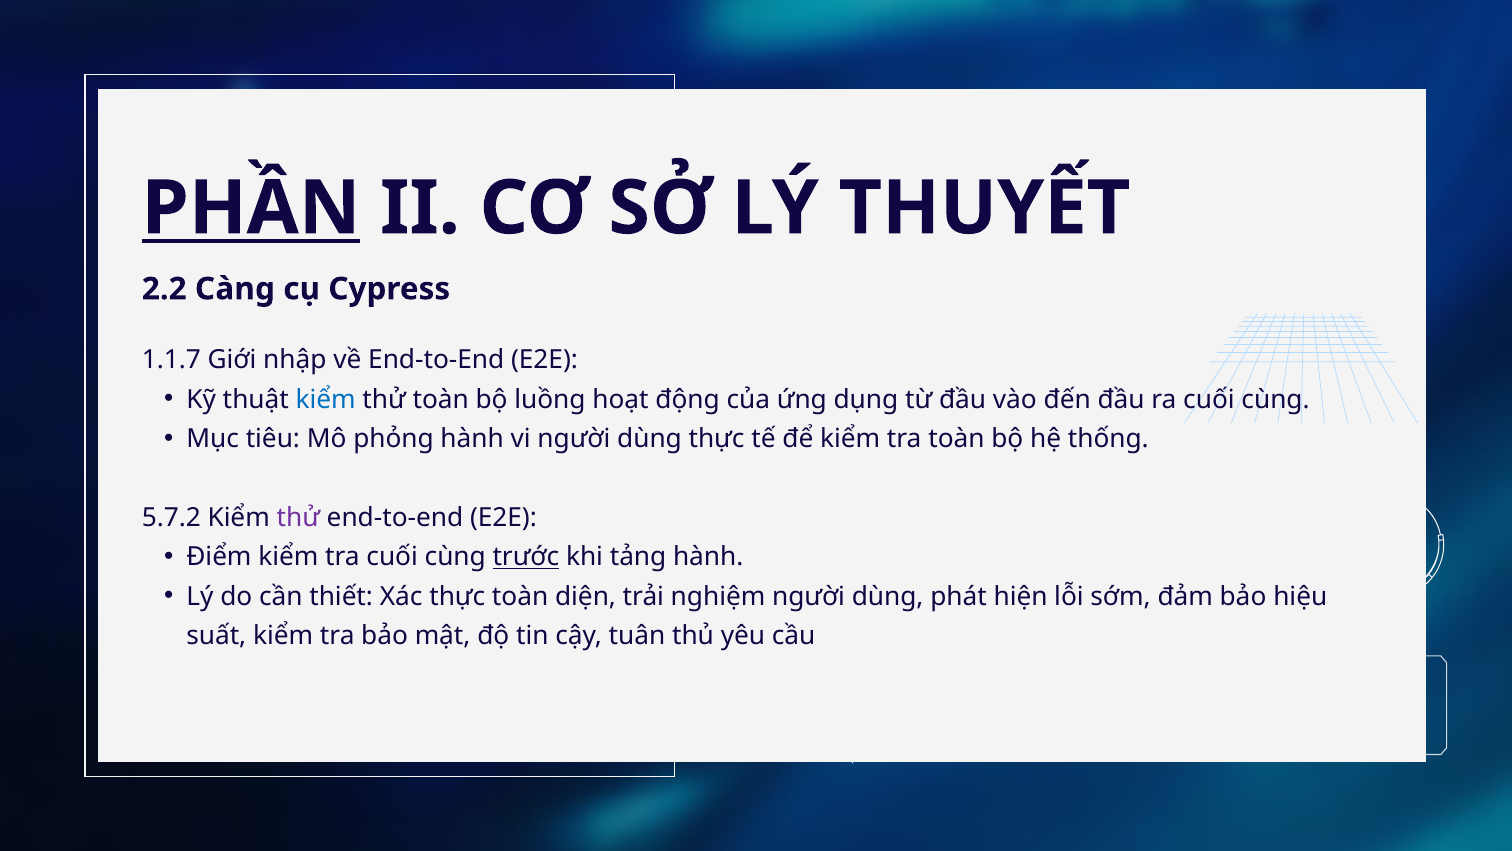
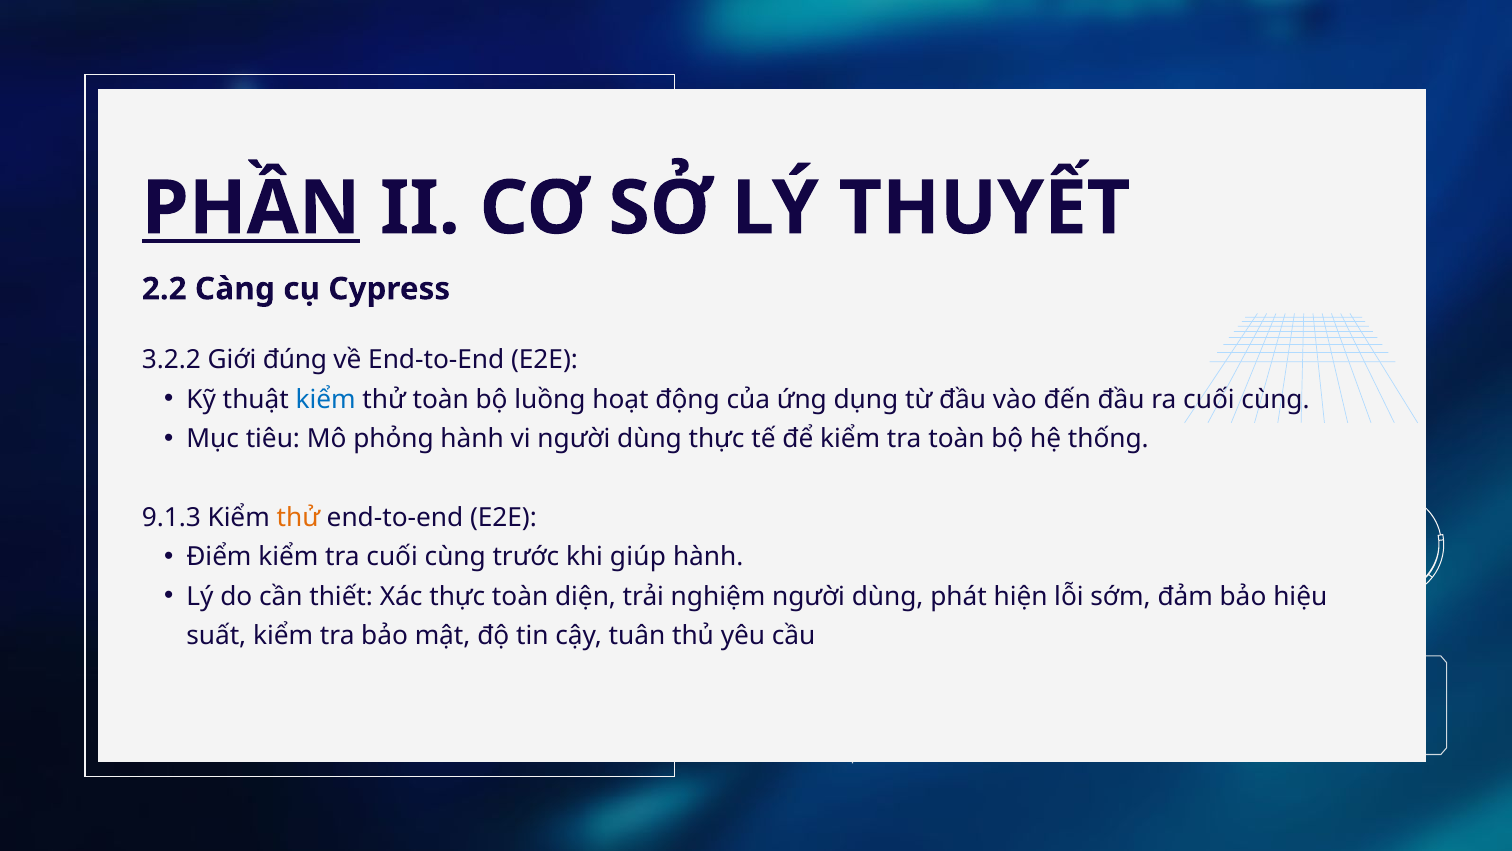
1.1.7: 1.1.7 -> 3.2.2 (171, 360)
nhập: nhập -> đúng (295, 360)
5.7.2: 5.7.2 -> 9.1.3 (171, 518)
thử colour: purple -> orange (298, 518)
trước underline: present -> none (526, 557)
tảng: tảng -> giúp (638, 557)
